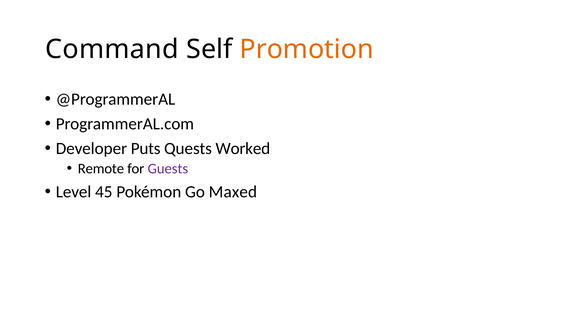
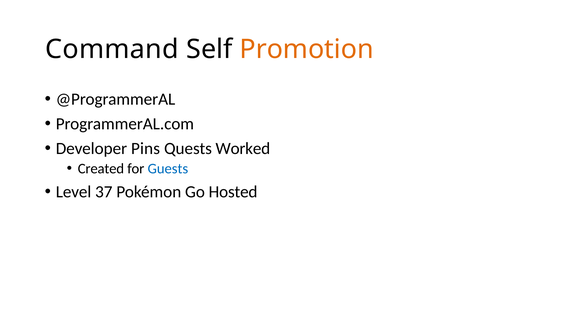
Puts: Puts -> Pins (145, 148)
Remote: Remote -> Created (101, 169)
Guests colour: purple -> blue (168, 169)
45: 45 -> 37 (104, 192)
Maxed: Maxed -> Hosted (233, 192)
